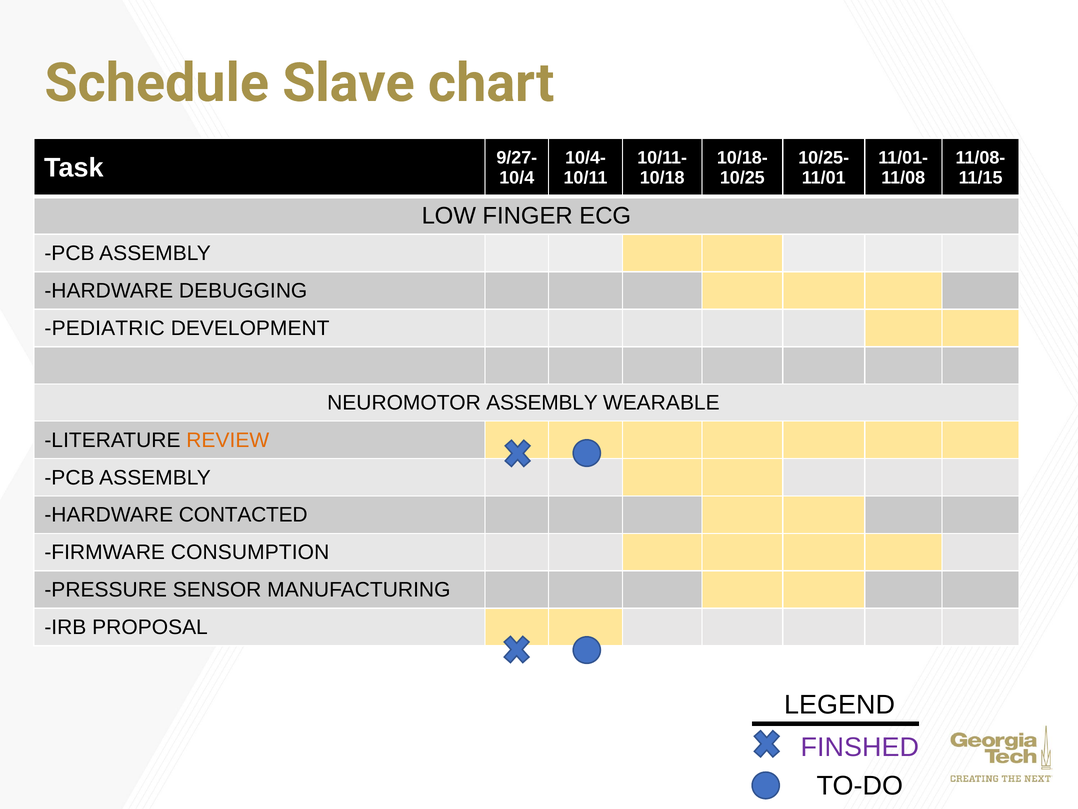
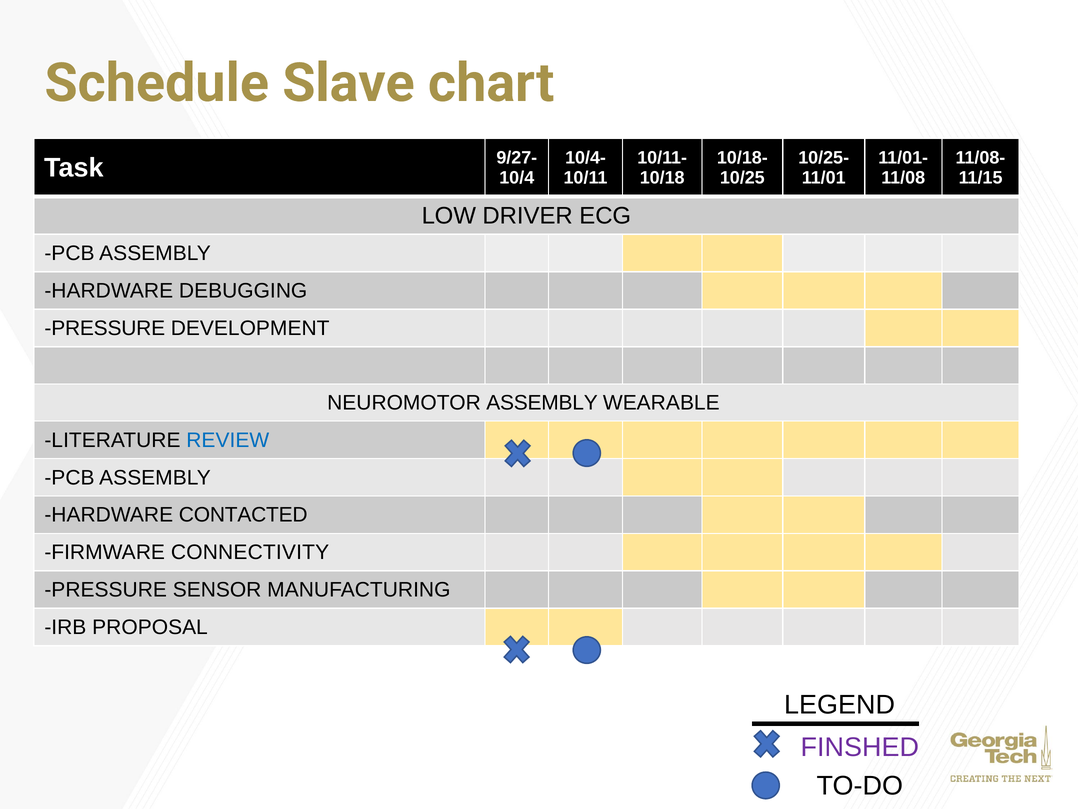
FINGER: FINGER -> DRIVER (528, 216)
PEDIATRIC: PEDIATRIC -> PRESSURE (105, 328)
REVIEW colour: orange -> blue (228, 440)
CONSUMPTION: CONSUMPTION -> CONNECTIVITY (250, 552)
